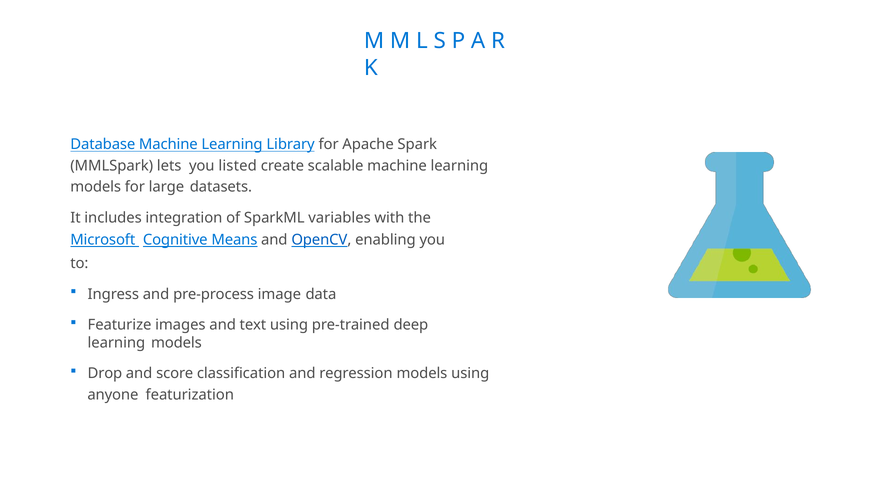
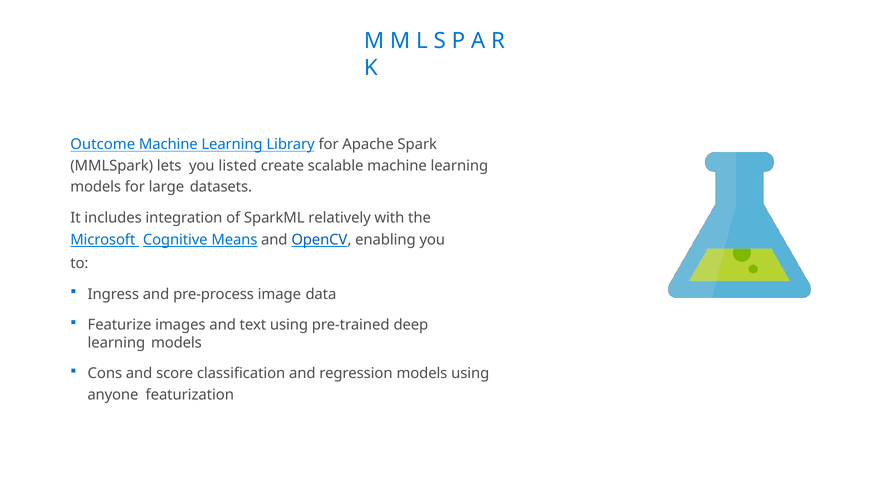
Database: Database -> Outcome (103, 144)
variables: variables -> relatively (340, 218)
Drop: Drop -> Cons (105, 373)
